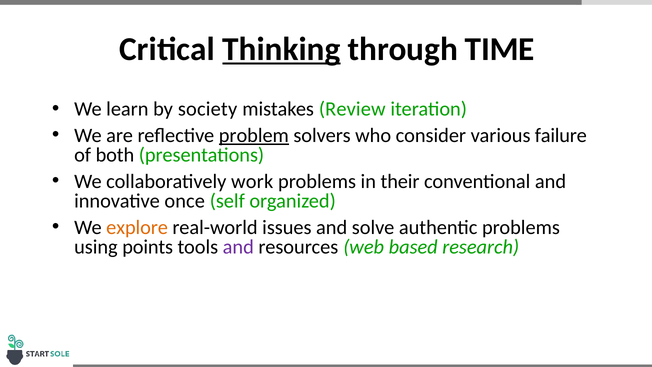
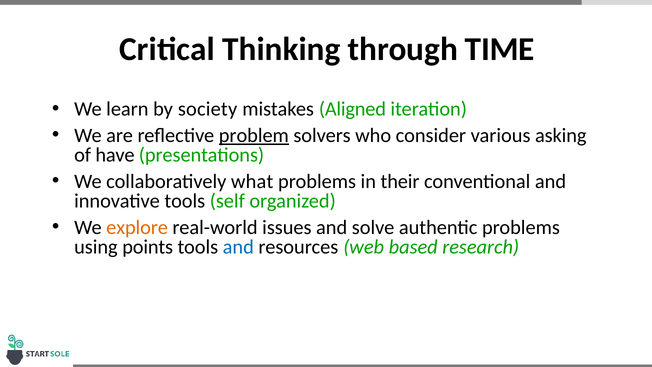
Thinking underline: present -> none (281, 49)
Review: Review -> Aligned (352, 109)
failure: failure -> asking (561, 135)
both: both -> have (115, 155)
work: work -> what (252, 181)
innovative once: once -> tools (185, 201)
and colour: purple -> blue (238, 247)
